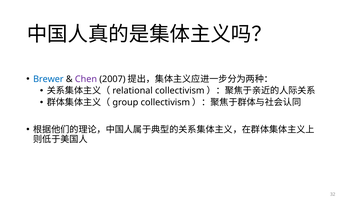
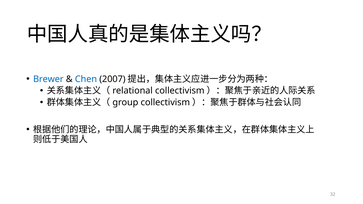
Chen colour: purple -> blue (86, 79)
